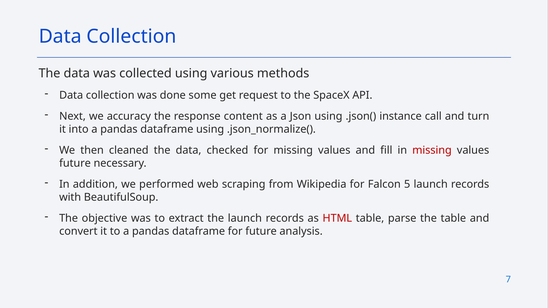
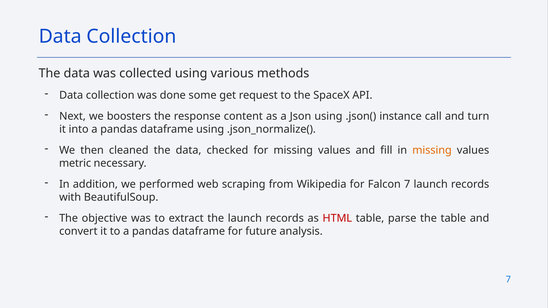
accuracy: accuracy -> boosters (129, 116)
missing colour: red -> orange (432, 150)
future: future -> metric (75, 163)
Falcon 5: 5 -> 7 (407, 184)
